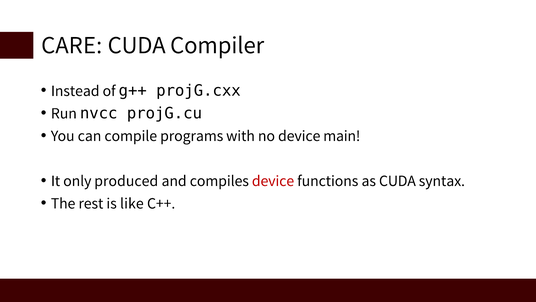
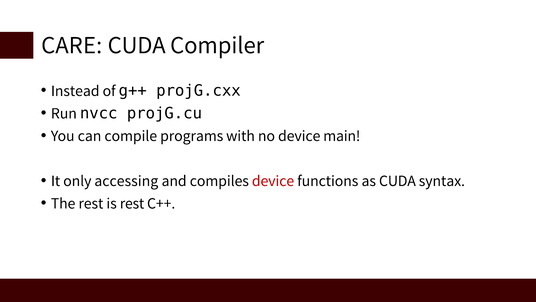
produced: produced -> accessing (126, 181)
is like: like -> rest (132, 203)
